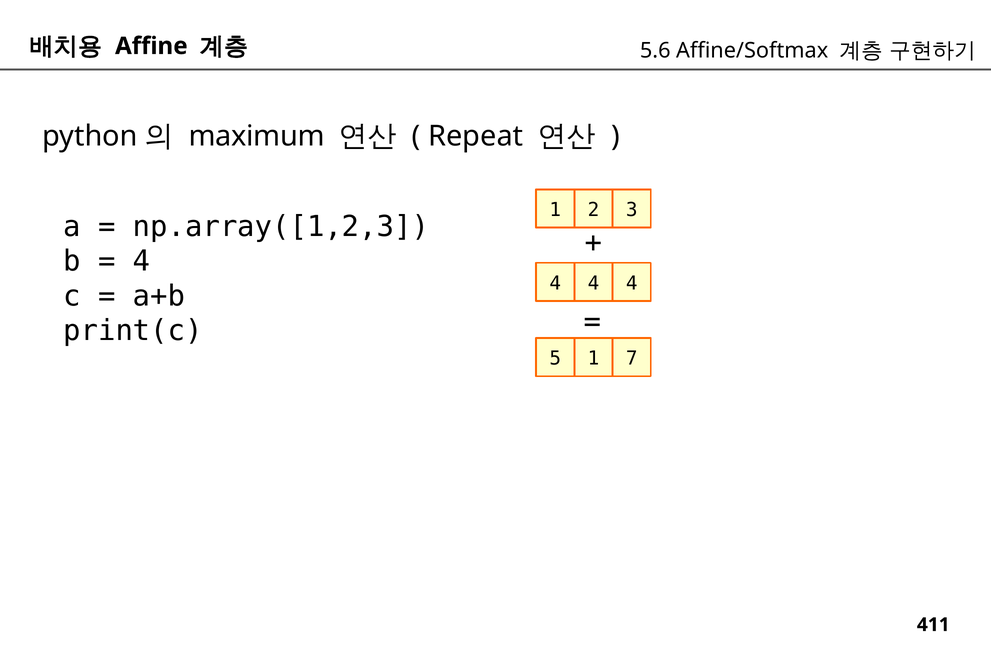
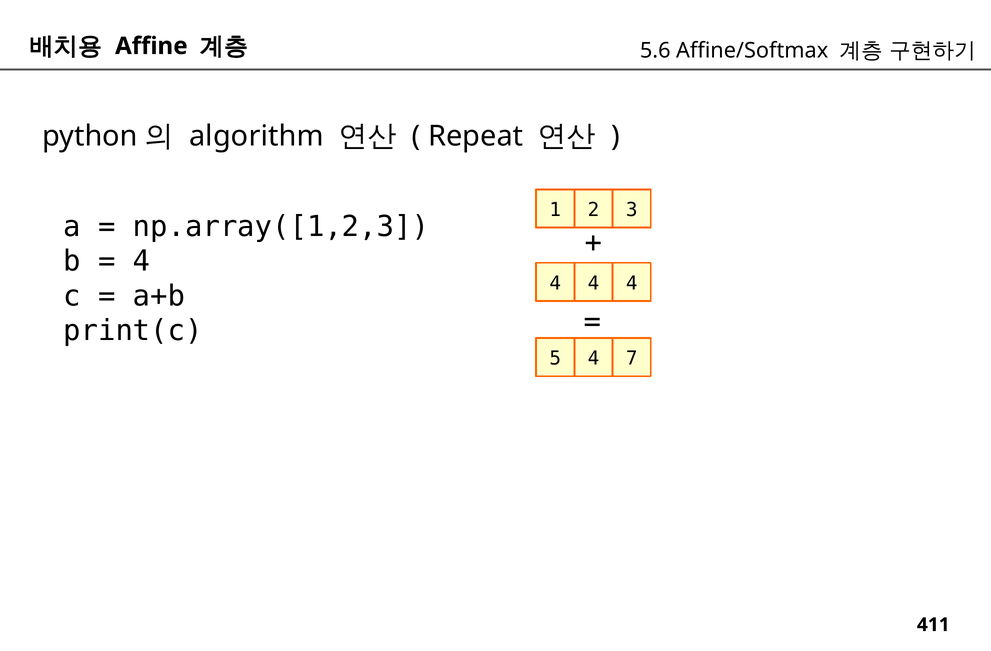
maximum: maximum -> algorithm (257, 136)
5 1: 1 -> 4 (593, 358)
